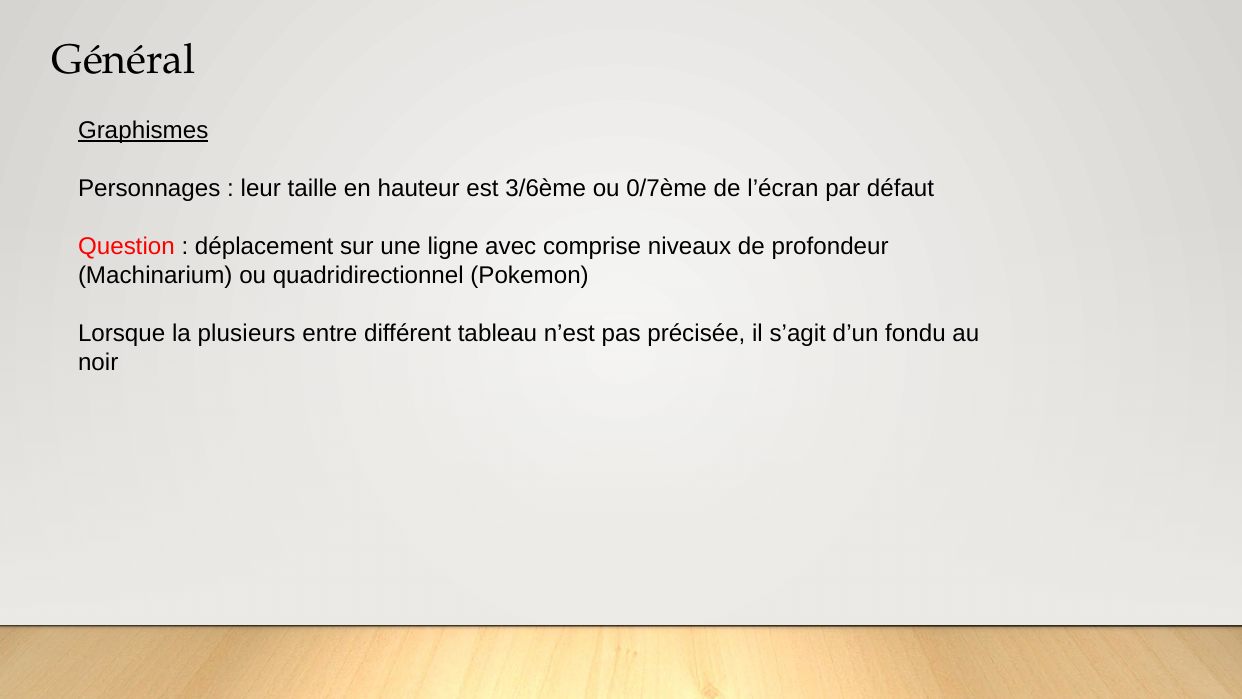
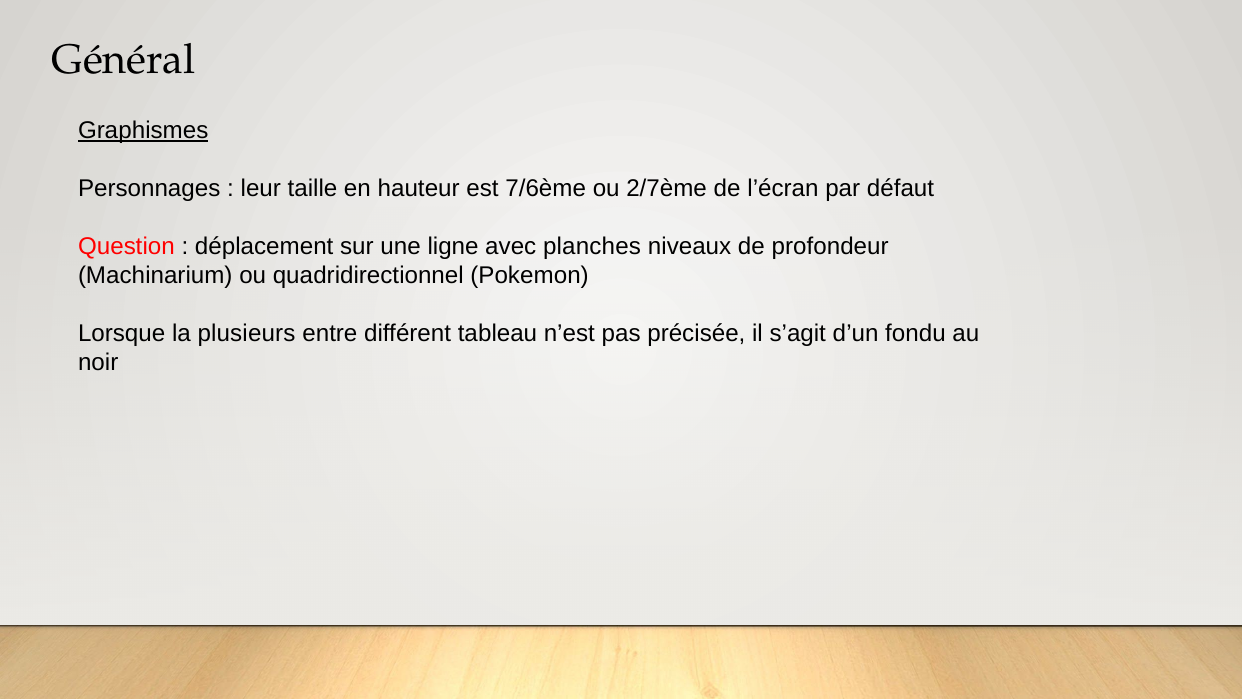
3/6ème: 3/6ème -> 7/6ème (546, 188)
0/7ème: 0/7ème -> 2/7ème (667, 188)
comprise: comprise -> planches (592, 246)
